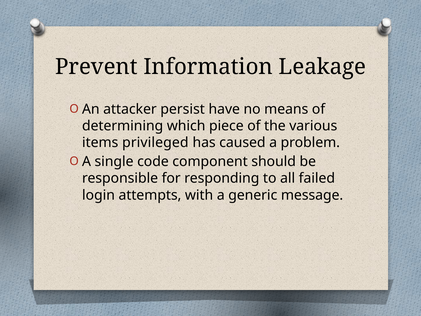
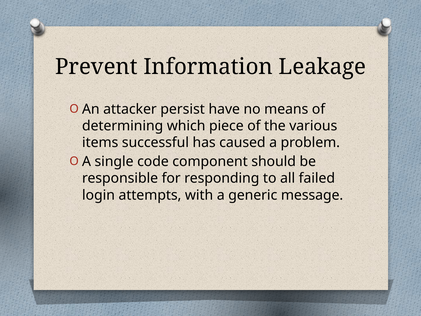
privileged: privileged -> successful (155, 143)
